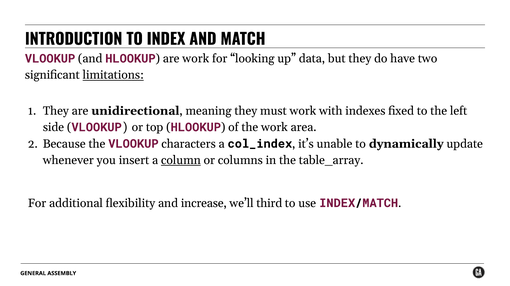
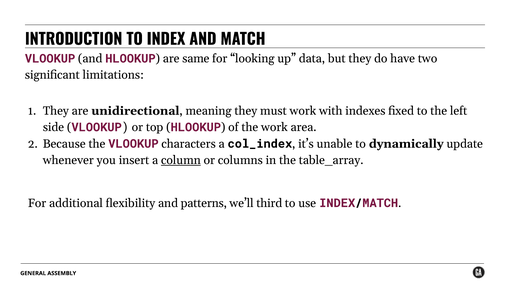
are work: work -> same (196, 59)
limitations underline: present -> none (113, 75)
increase: increase -> patterns (204, 203)
